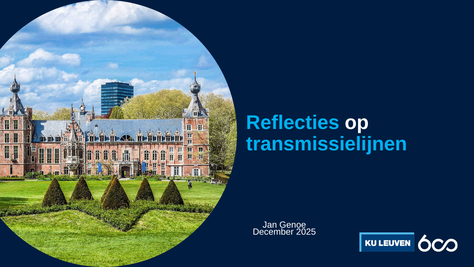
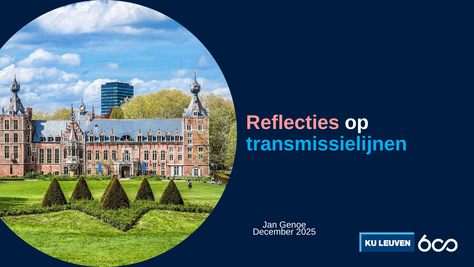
Reflecties colour: light blue -> pink (293, 123)
